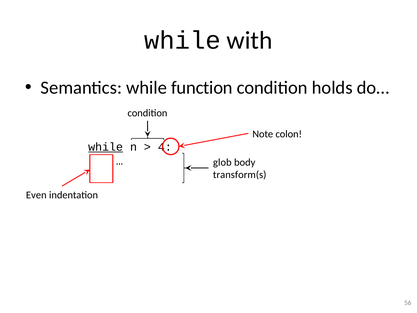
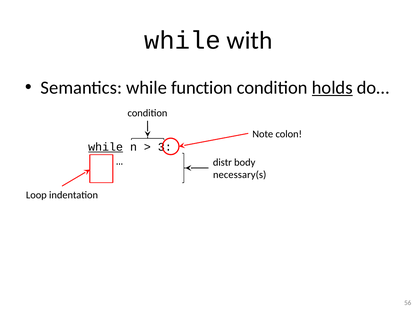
holds underline: none -> present (332, 87)
4: 4 -> 3 (165, 147)
glob: glob -> distr (222, 162)
transform(s: transform(s -> necessary(s (240, 175)
Even: Even -> Loop (36, 195)
